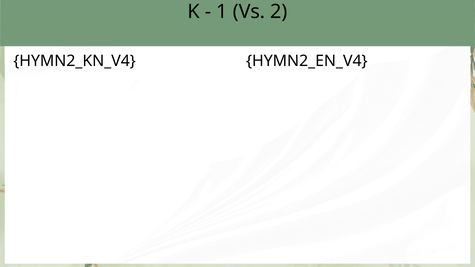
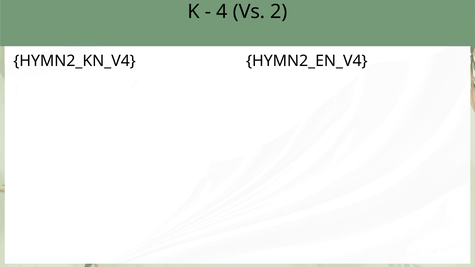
1: 1 -> 4 (222, 12)
